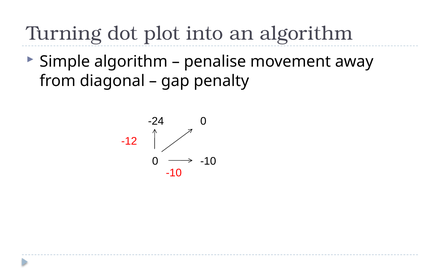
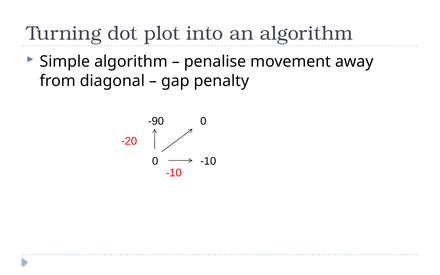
-24: -24 -> -90 (156, 121)
-12: -12 -> -20 (129, 141)
